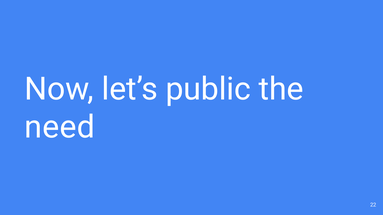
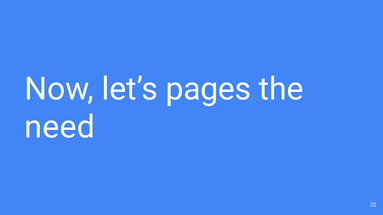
public: public -> pages (208, 89)
